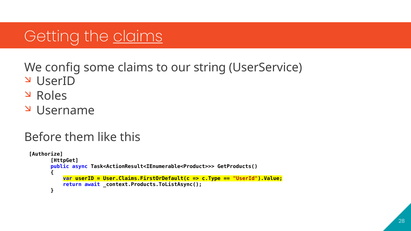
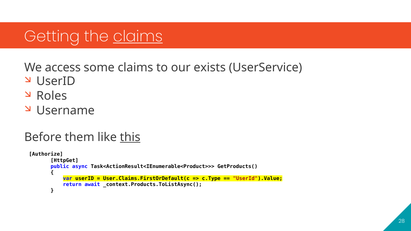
config: config -> access (63, 67)
string: string -> exists (210, 67)
this underline: none -> present (130, 137)
